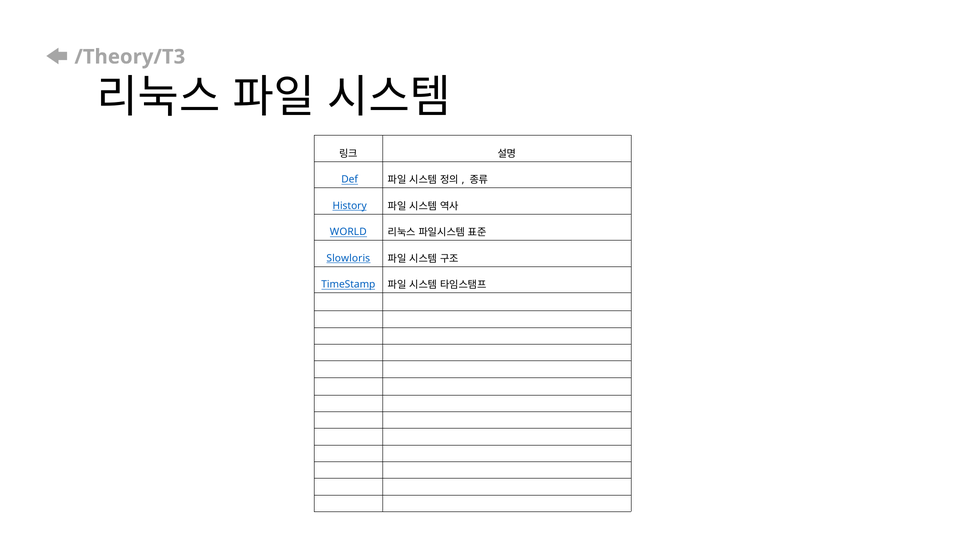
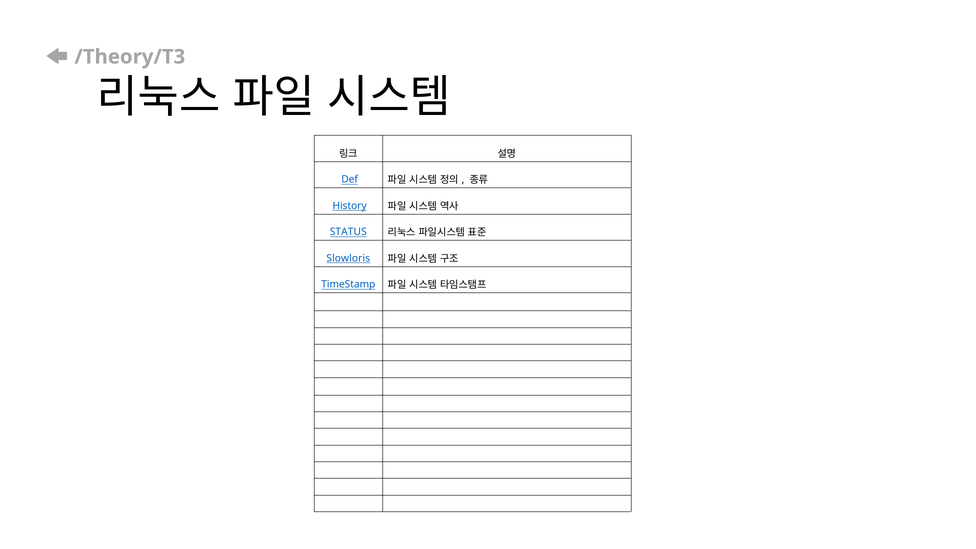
WORLD: WORLD -> STATUS (348, 232)
